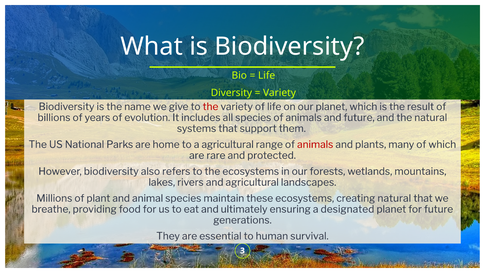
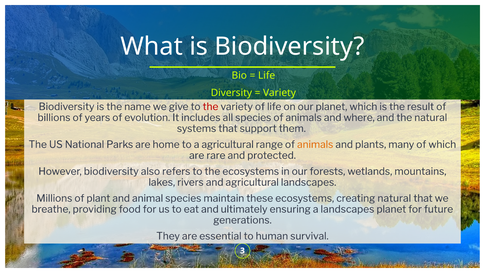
and future: future -> where (359, 118)
animals colour: red -> orange (315, 144)
a designated: designated -> landscapes (347, 209)
